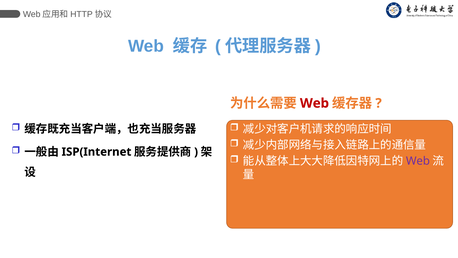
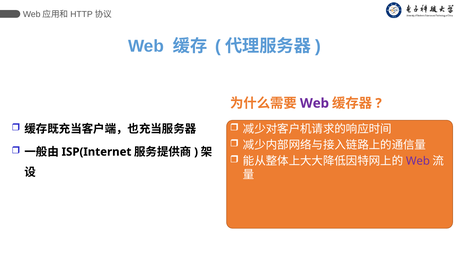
Web colour: red -> purple (314, 103)
